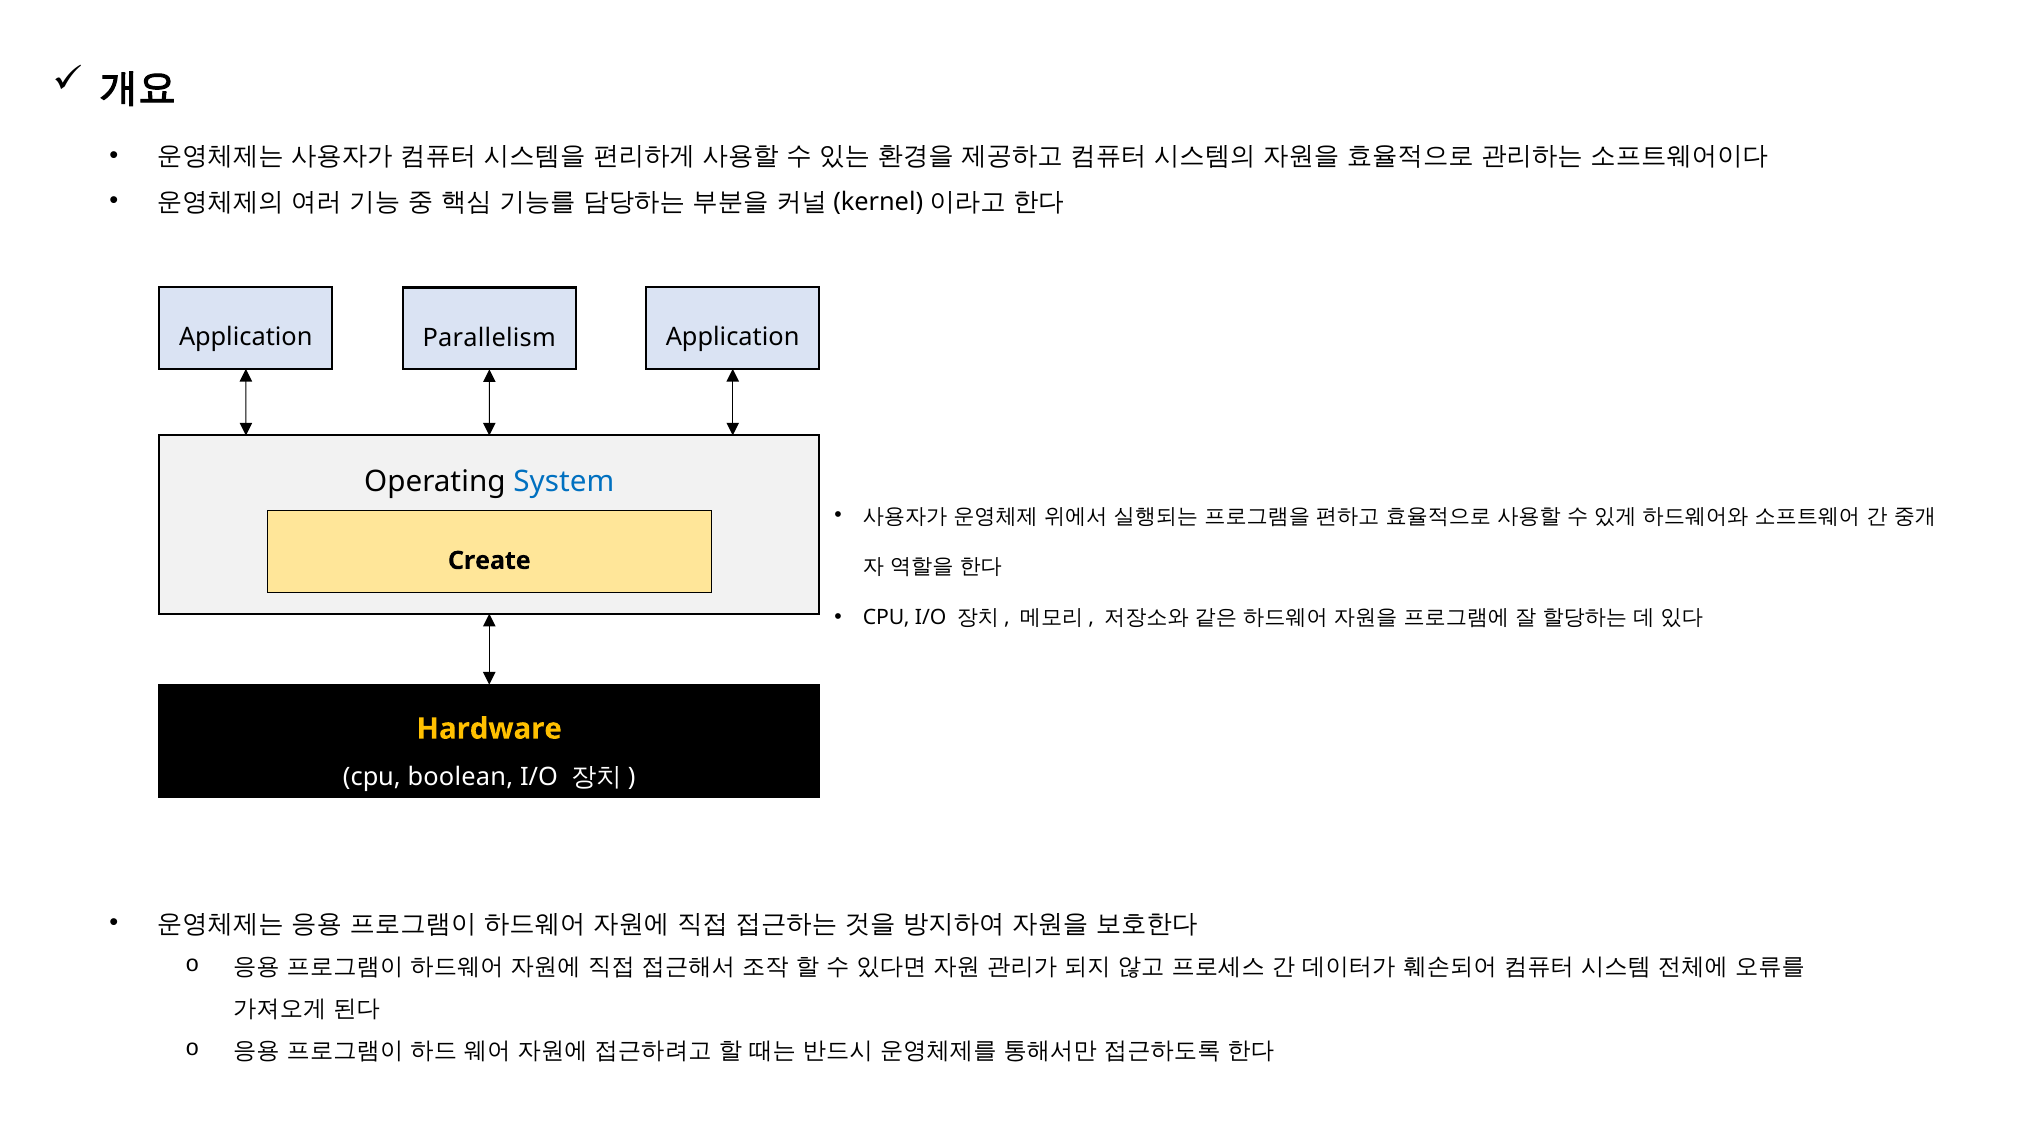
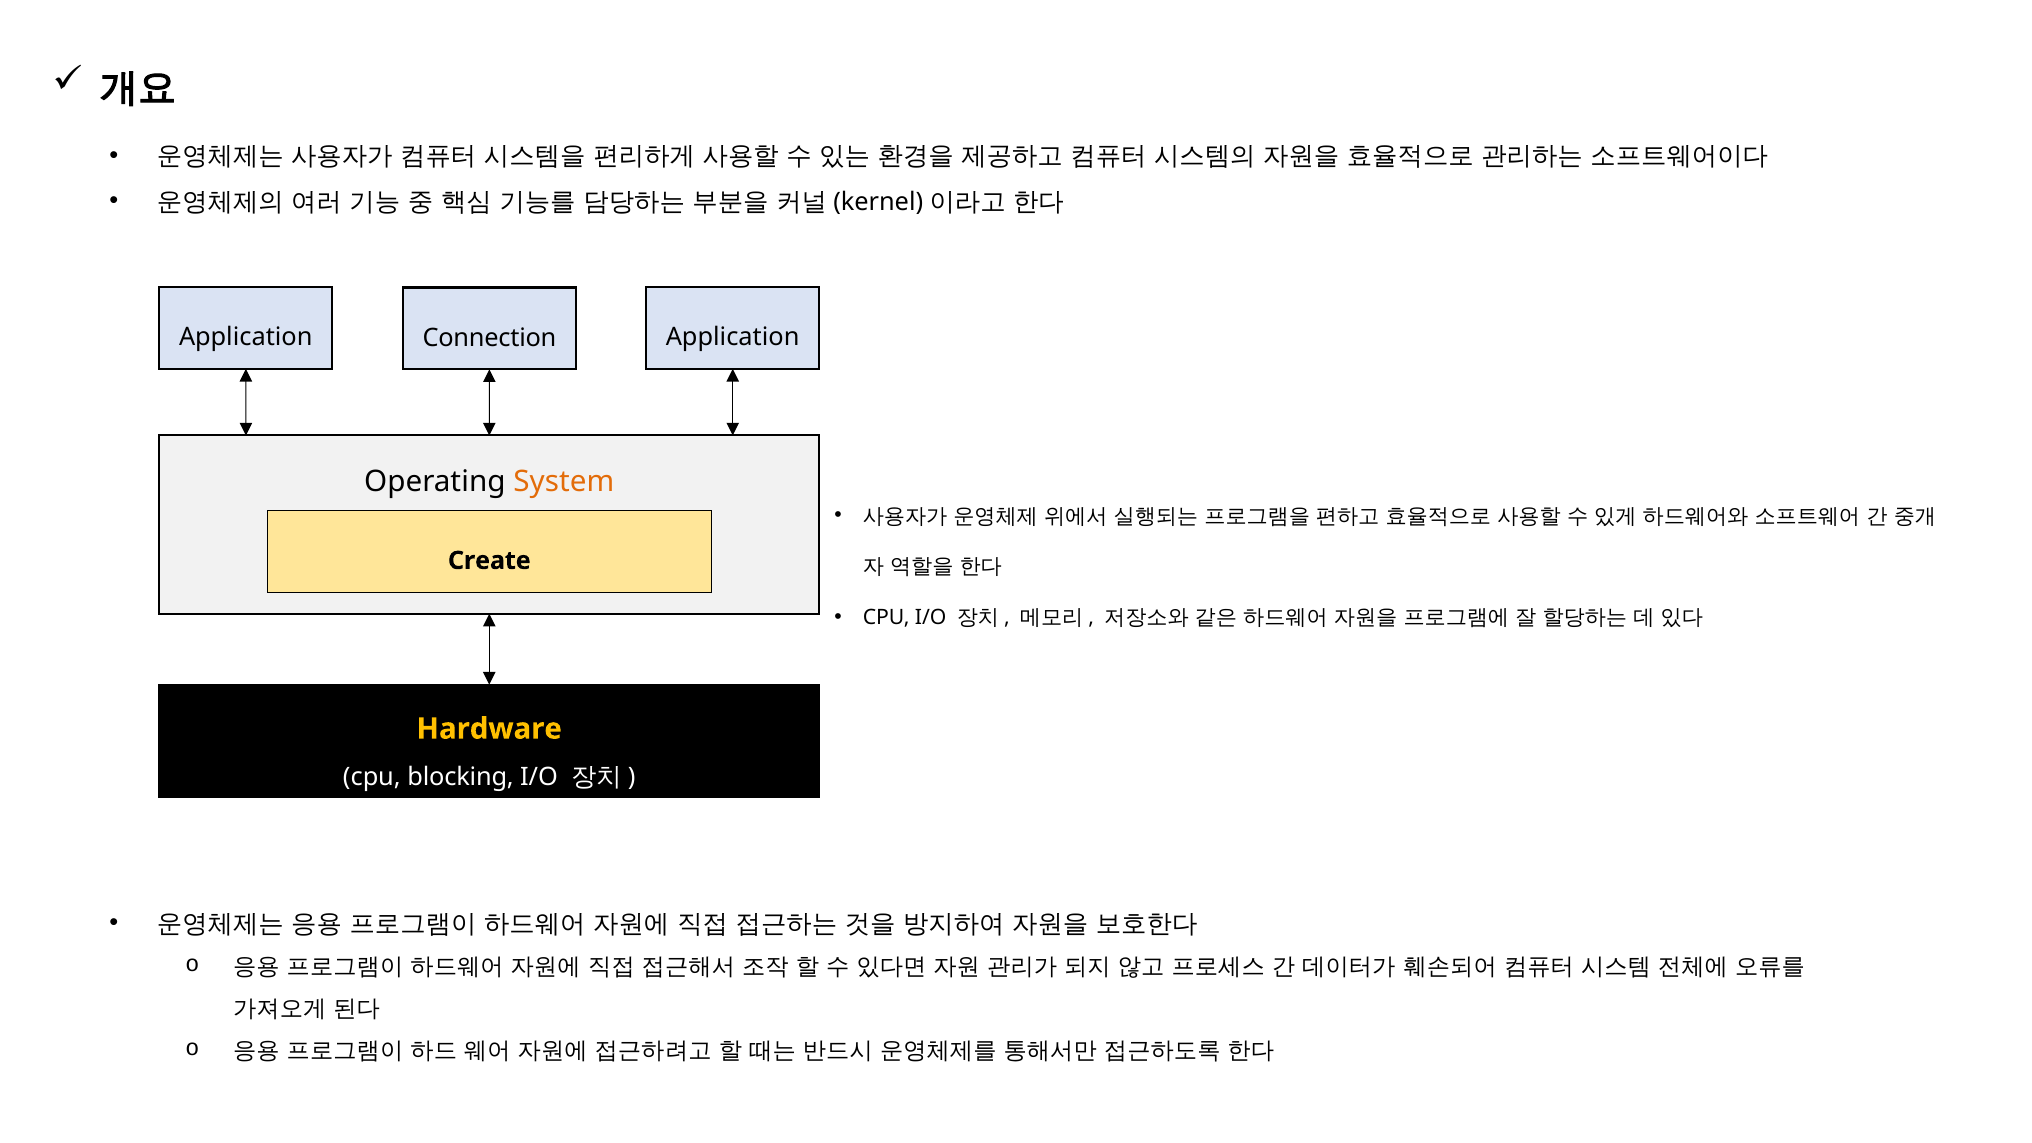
Parallelism: Parallelism -> Connection (489, 338)
System colour: blue -> orange (564, 482)
boolean: boolean -> blocking (461, 777)
